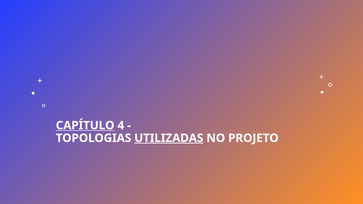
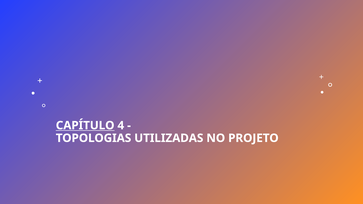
UTILIZADAS underline: present -> none (169, 138)
